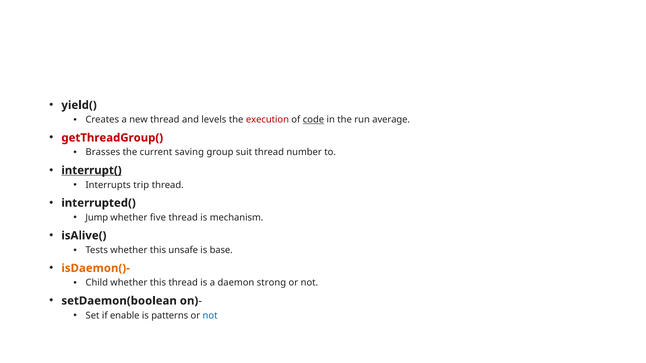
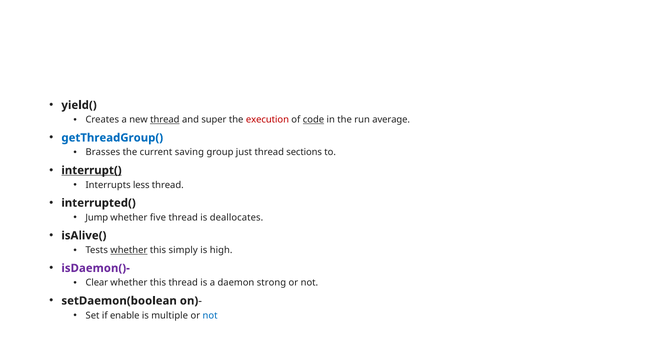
thread underline: none -> present (165, 120)
levels: levels -> super (214, 120)
getThreadGroup( colour: red -> blue (112, 138)
suit: suit -> just (244, 153)
number: number -> sections (304, 153)
trip: trip -> less (141, 185)
mechanism: mechanism -> deallocates (236, 218)
whether underline: none -> present (129, 250)
unsafe: unsafe -> simply (183, 250)
base: base -> high (221, 250)
isDaemon()- colour: orange -> purple (96, 268)
Child: Child -> Clear (97, 283)
patterns: patterns -> multiple (170, 316)
